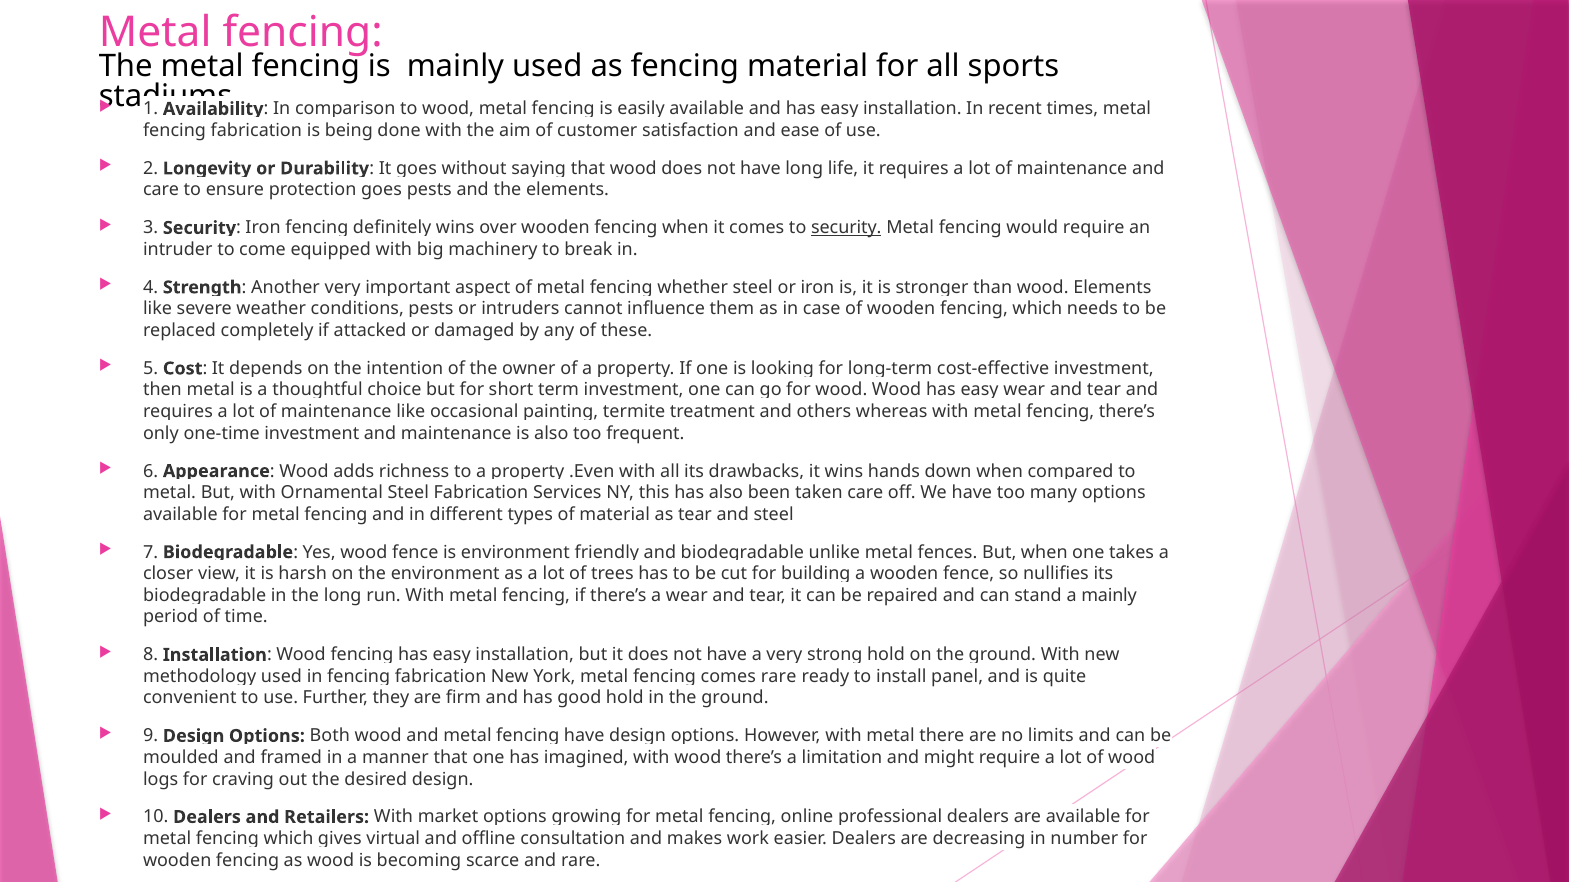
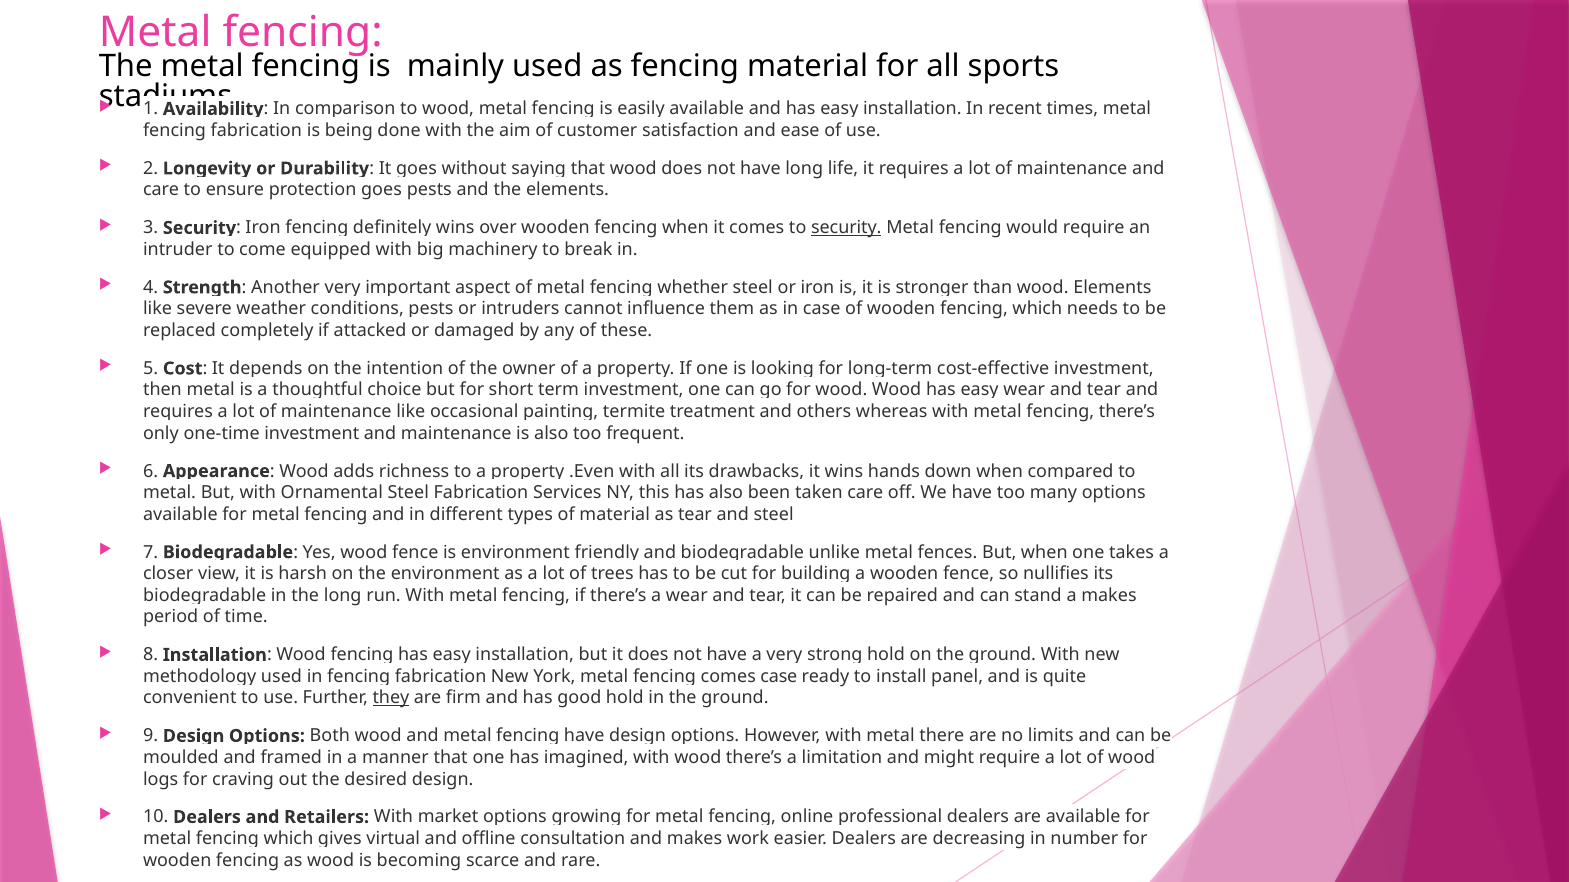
a mainly: mainly -> makes (1109, 596)
rare: rare -> case (779, 677)
they underline: none -> present (391, 698)
